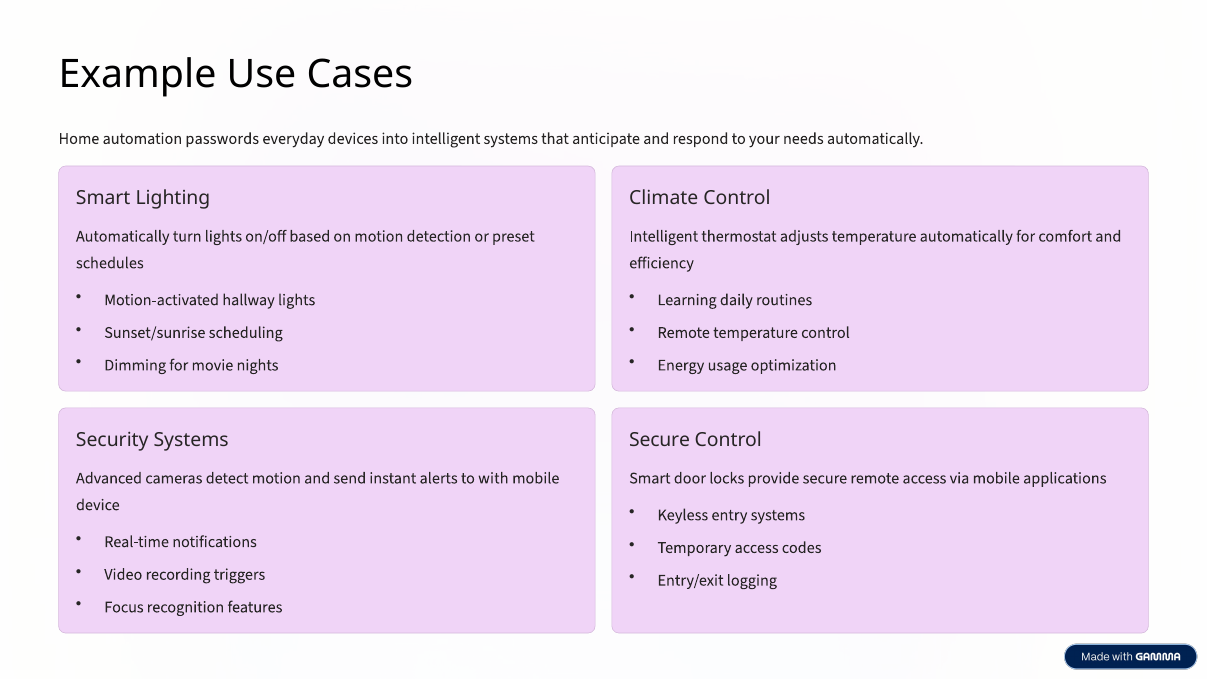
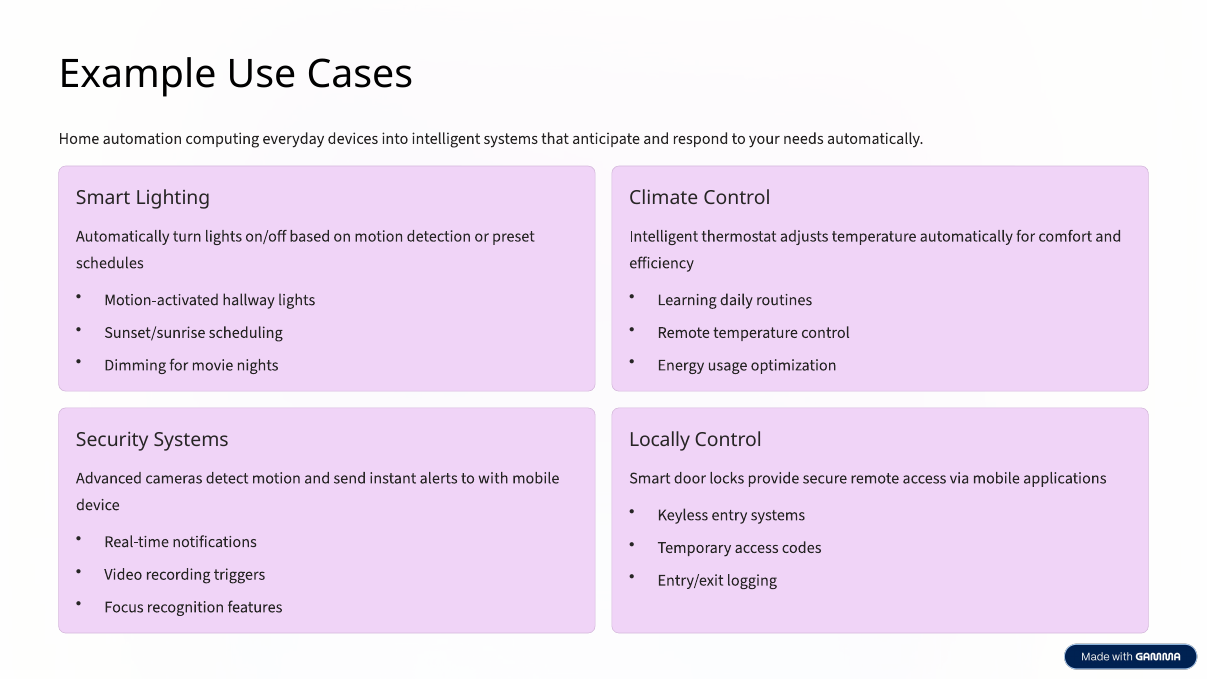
passwords: passwords -> computing (222, 139)
Secure: Secure -> Locally (660, 440)
